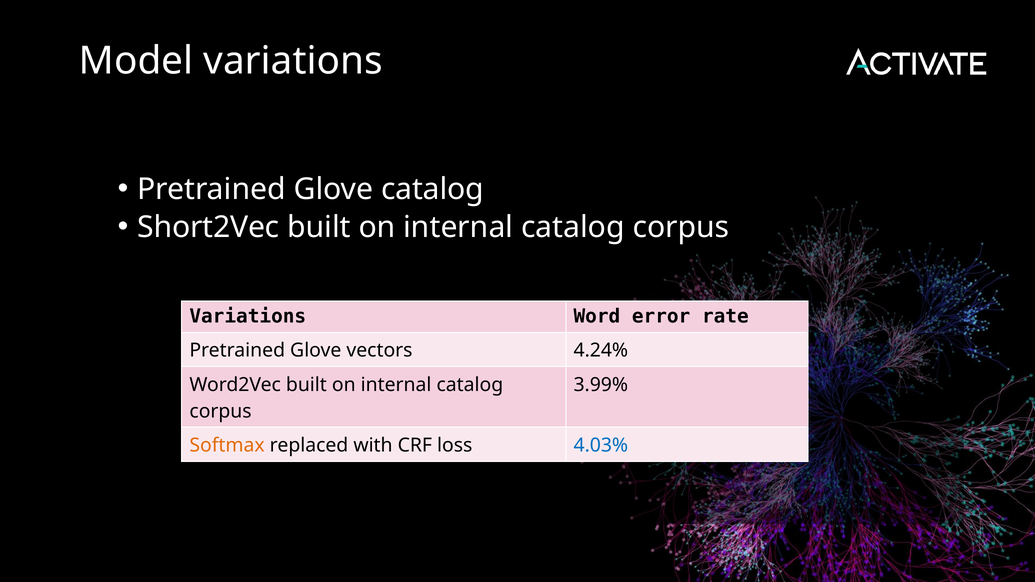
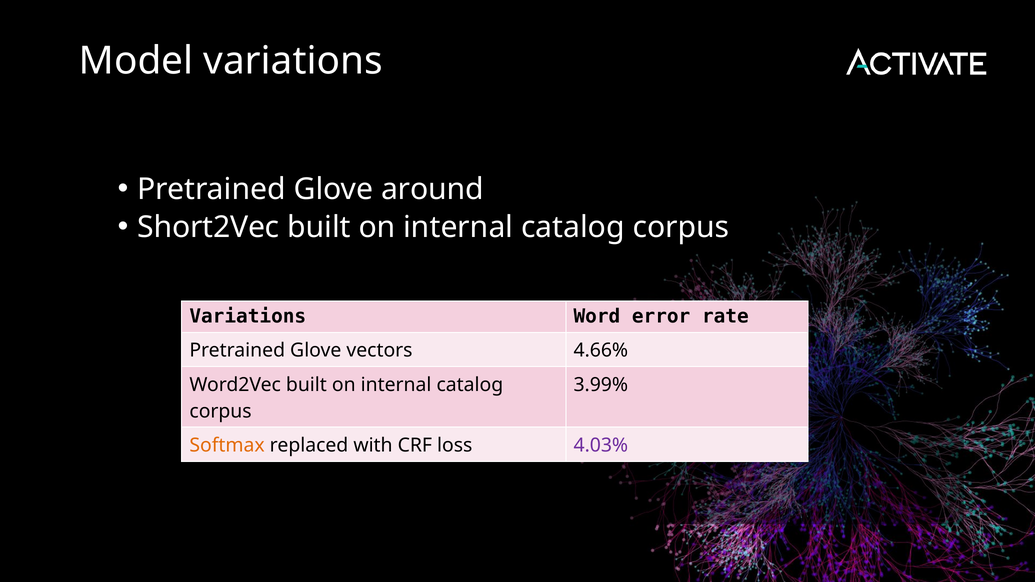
Glove catalog: catalog -> around (432, 189)
4.24%: 4.24% -> 4.66% (601, 351)
4.03% colour: blue -> purple (601, 445)
